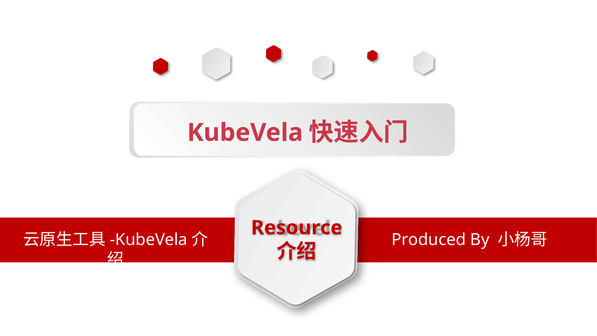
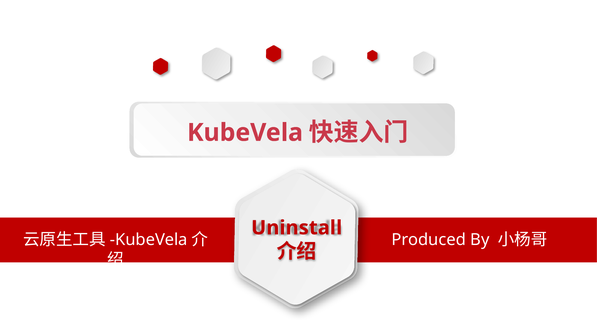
Resource: Resource -> Uninstall (297, 228)
